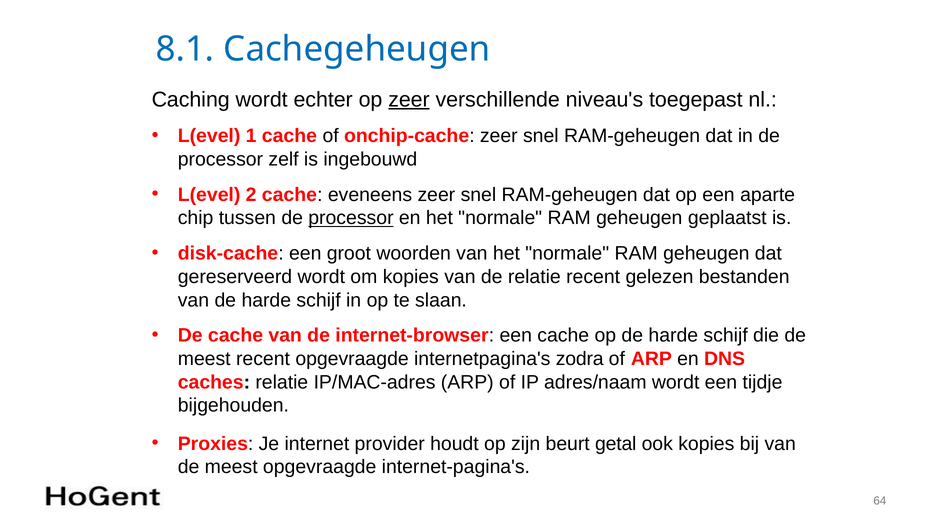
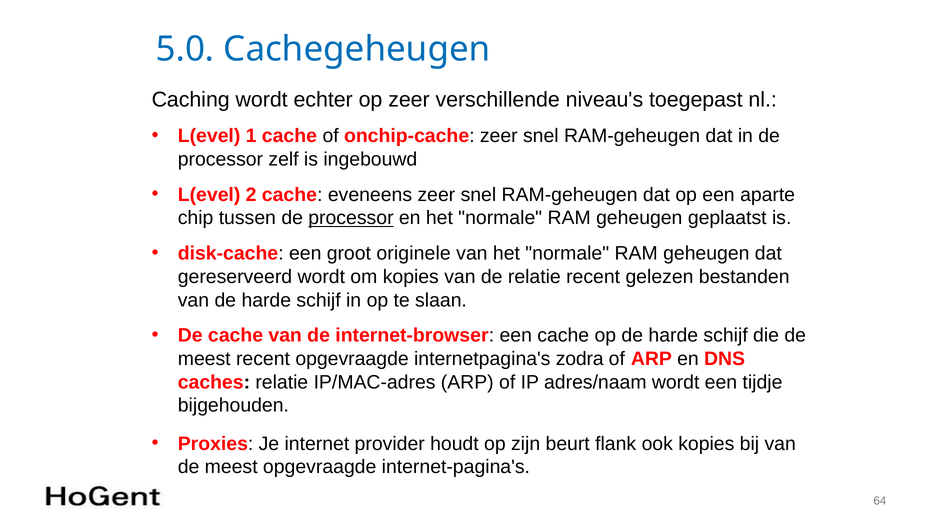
8.1: 8.1 -> 5.0 (185, 49)
zeer underline: present -> none (409, 99)
woorden: woorden -> originele (414, 253)
getal: getal -> flank (616, 443)
